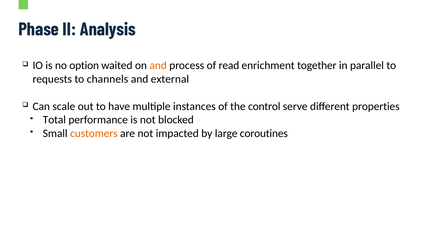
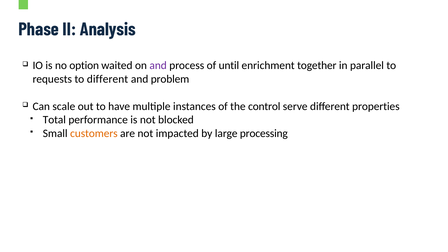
and colour: orange -> purple (158, 66)
read: read -> until (229, 66)
to channels: channels -> different (108, 79)
external: external -> problem (170, 79)
coroutines: coroutines -> processing (264, 133)
